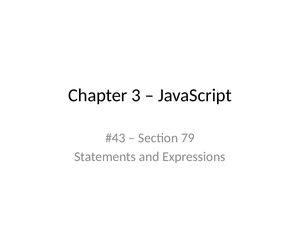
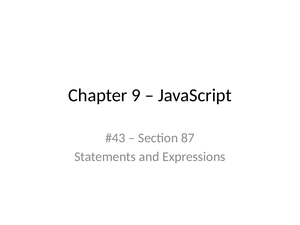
3: 3 -> 9 (136, 95)
79: 79 -> 87 (188, 138)
